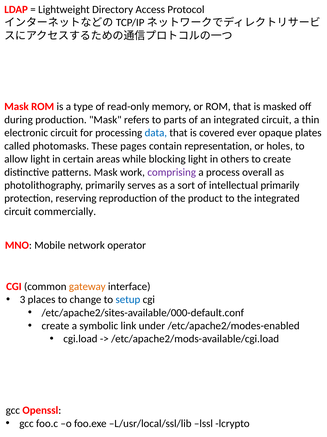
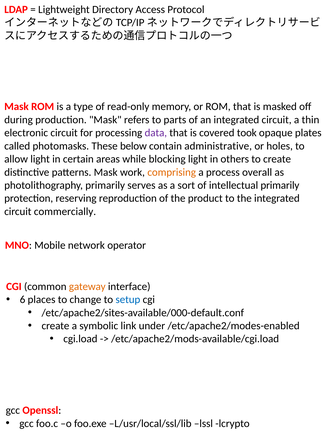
data colour: blue -> purple (156, 133)
ever: ever -> took (247, 133)
pages: pages -> below (133, 146)
representation: representation -> administrative (218, 146)
comprising colour: purple -> orange (172, 172)
3: 3 -> 6 (23, 299)
